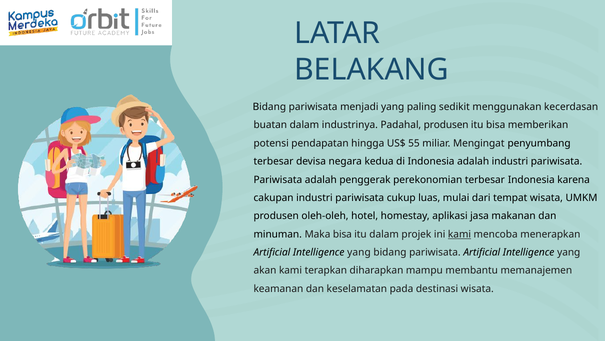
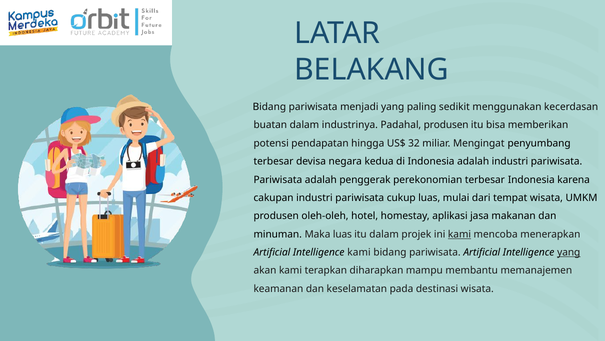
55: 55 -> 32 (414, 143)
Maka bisa: bisa -> luas (342, 234)
yang: yang -> kami (359, 252)
yang underline: none -> present (569, 252)
